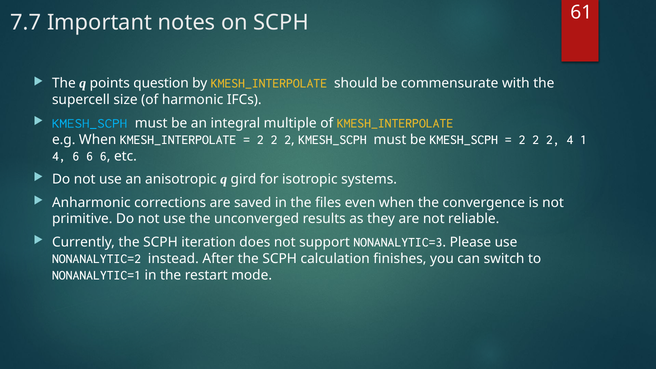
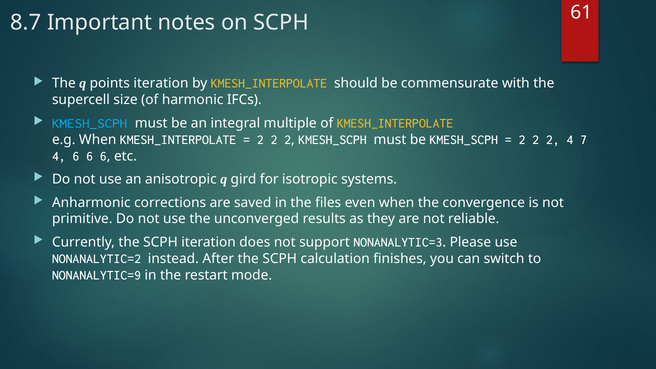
7.7: 7.7 -> 8.7 (26, 23)
points question: question -> iteration (161, 83)
1: 1 -> 7 (584, 140)
NONANALYTIC=1: NONANALYTIC=1 -> NONANALYTIC=9 (96, 275)
